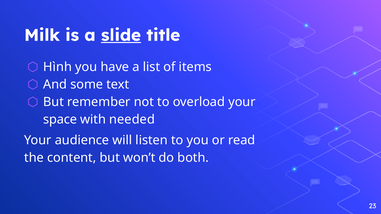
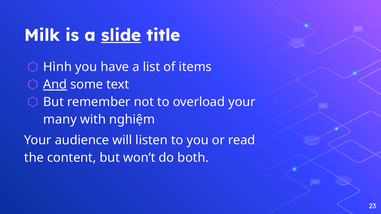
And underline: none -> present (55, 85)
space: space -> many (60, 120)
needed: needed -> nghiệm (132, 120)
